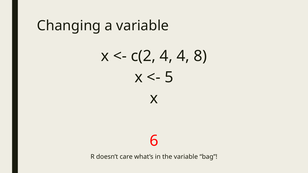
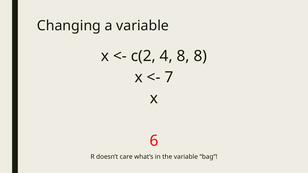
4 4: 4 -> 8 (183, 56)
5: 5 -> 7 (169, 77)
